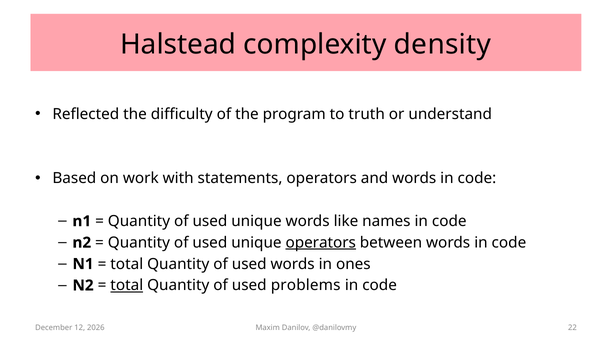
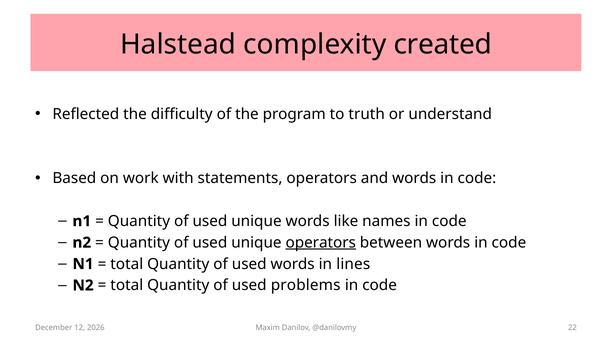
density: density -> created (443, 44)
ones: ones -> lines (353, 264)
total underline: present -> none (127, 286)
